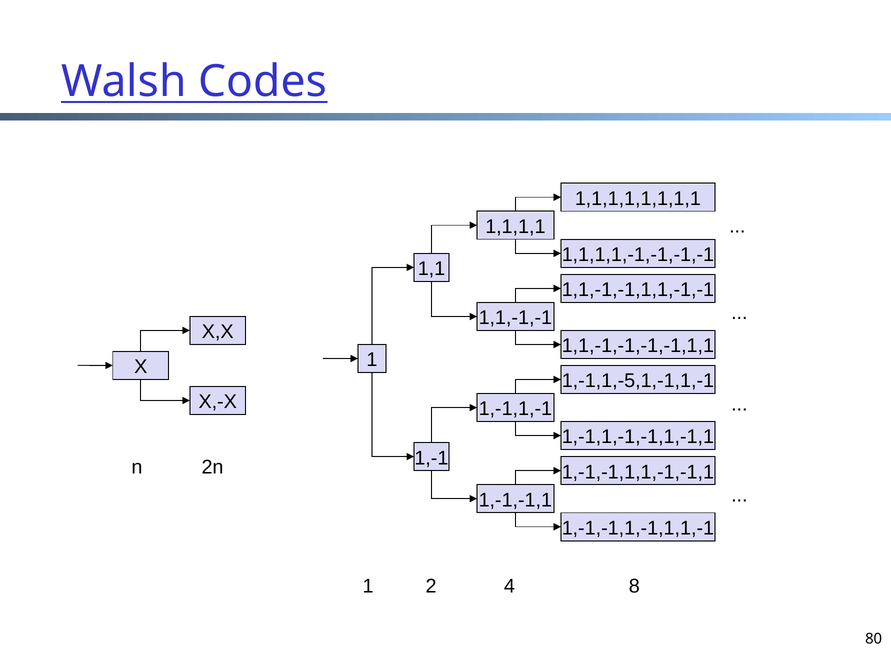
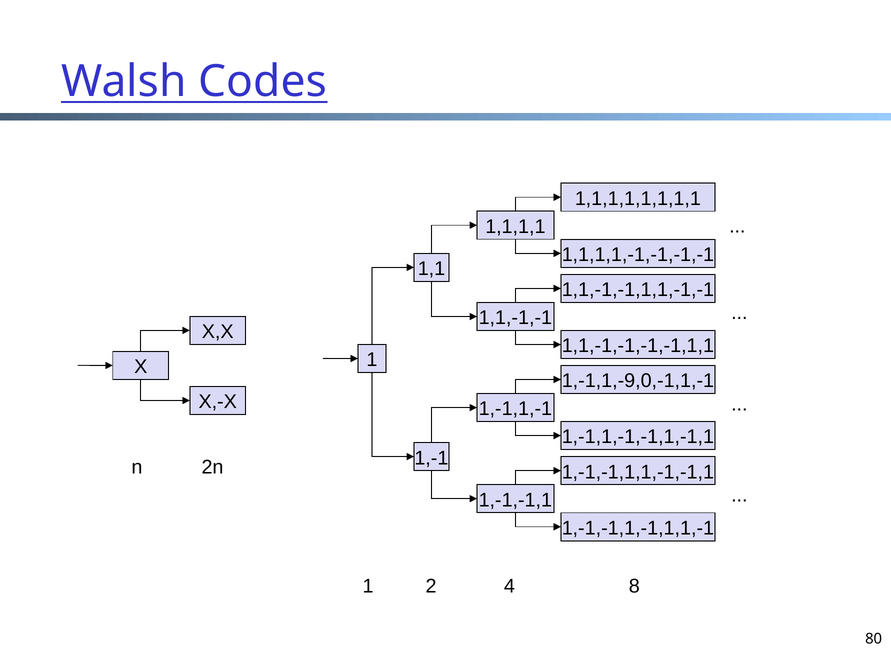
1,-1,1,-5,1,-1,1,-1: 1,-1,1,-5,1,-1,1,-1 -> 1,-1,1,-9,0,-1,1,-1 (638, 380)
